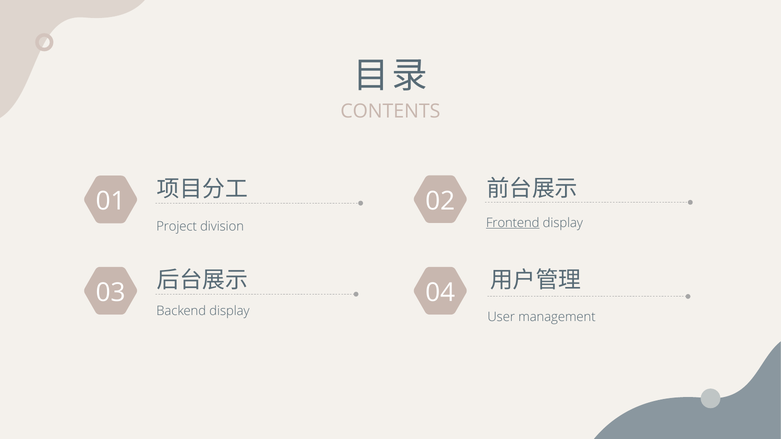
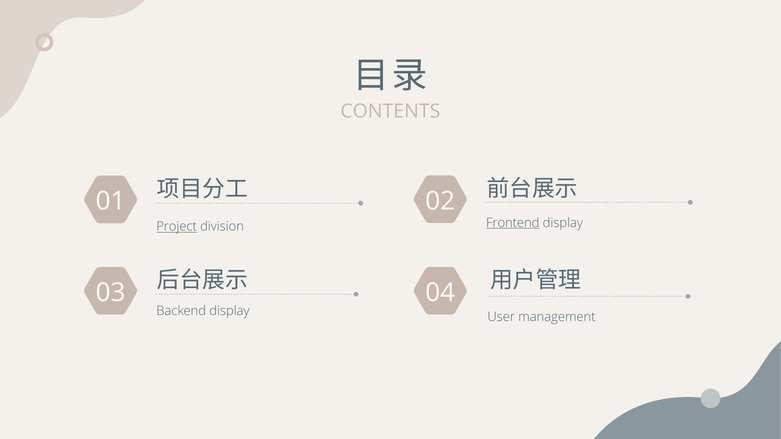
Project underline: none -> present (177, 227)
